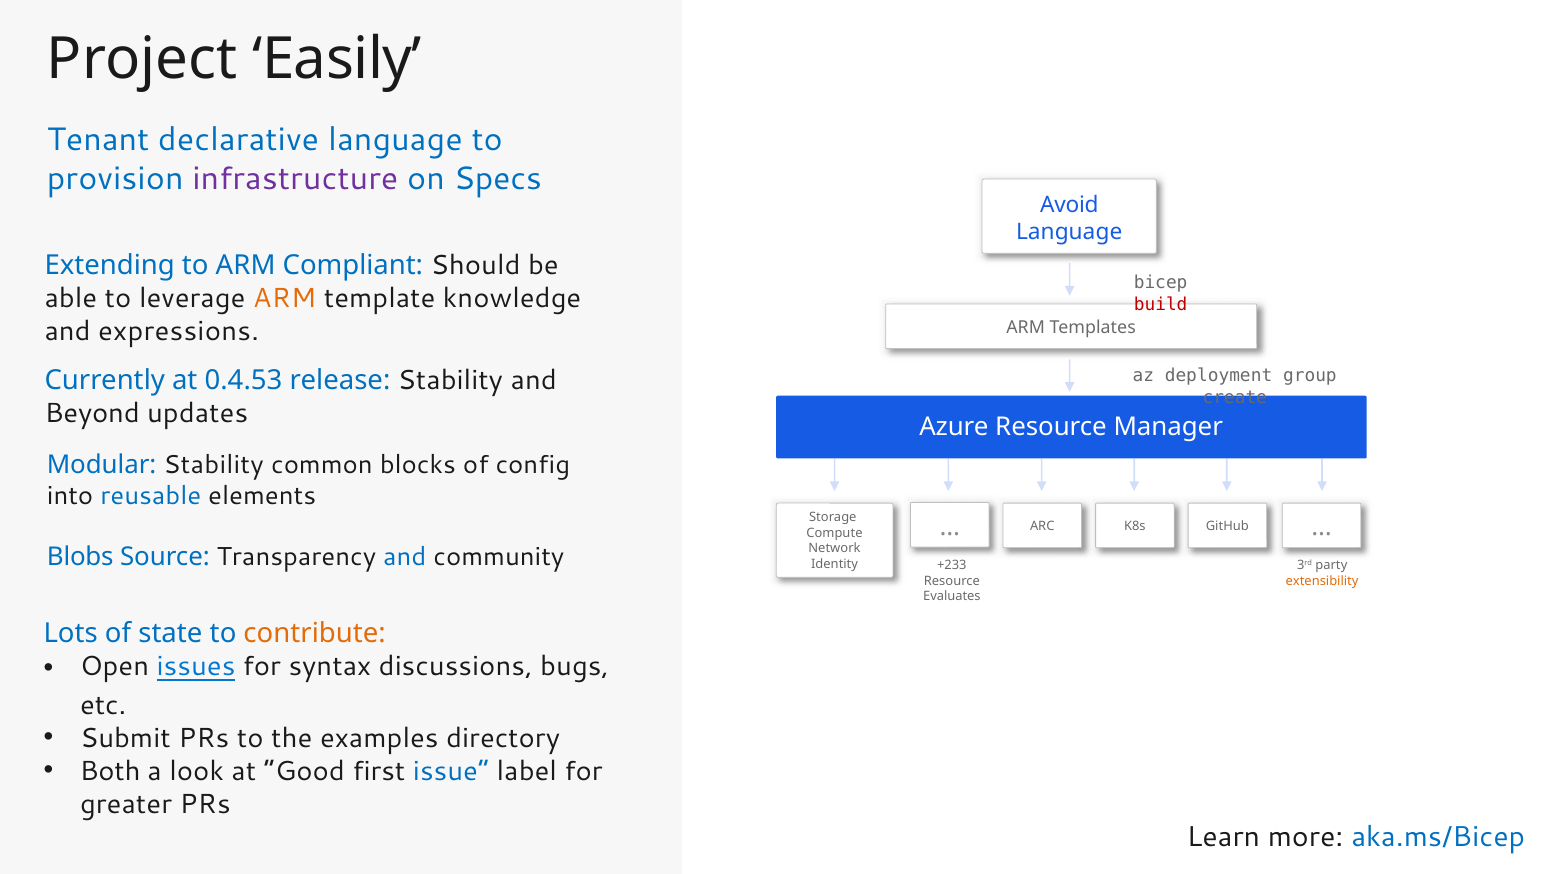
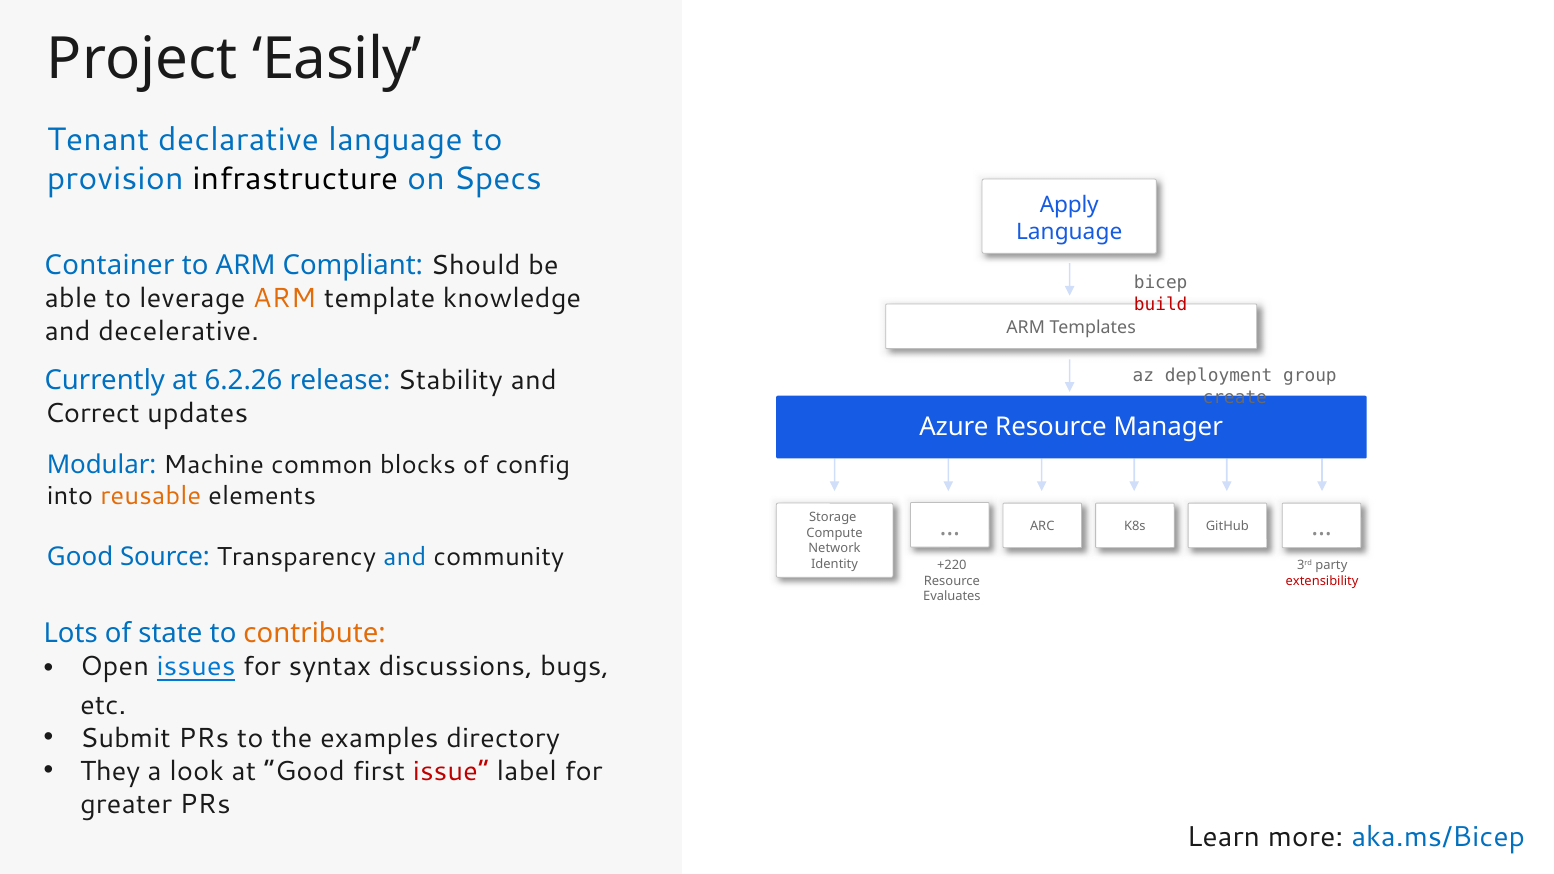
infrastructure colour: purple -> black (295, 179)
Avoid: Avoid -> Apply (1069, 205)
Extending: Extending -> Container (110, 266)
expressions: expressions -> decelerative (179, 332)
0.4.53: 0.4.53 -> 6.2.26 (244, 381)
Beyond: Beyond -> Correct (92, 414)
Modular Stability: Stability -> Machine (214, 465)
reusable colour: blue -> orange (151, 496)
Blobs: Blobs -> Good (80, 557)
+233: +233 -> +220 (952, 566)
extensibility colour: orange -> red (1322, 581)
Both: Both -> They (110, 771)
issue colour: blue -> red (451, 771)
